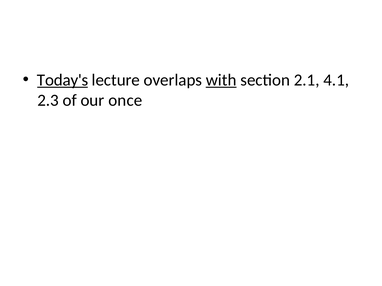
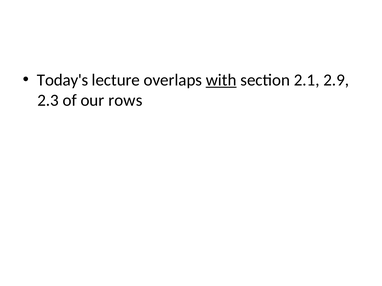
Today's underline: present -> none (63, 80)
4.1: 4.1 -> 2.9 (336, 80)
once: once -> rows (125, 101)
